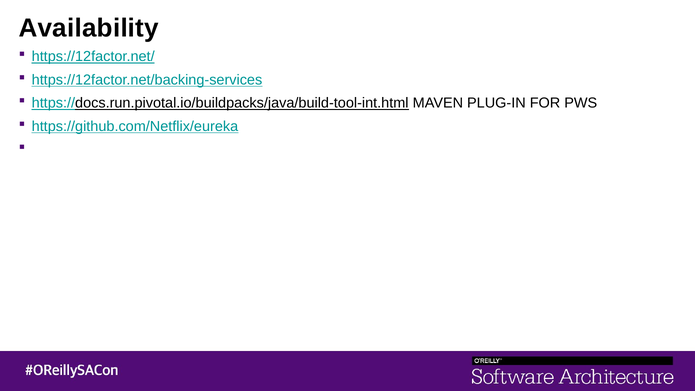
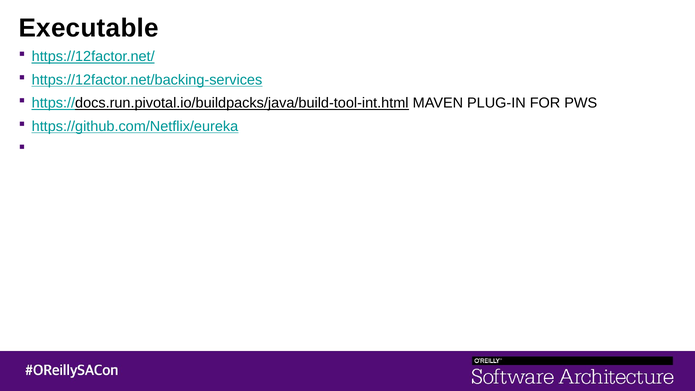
Availability: Availability -> Executable (89, 28)
